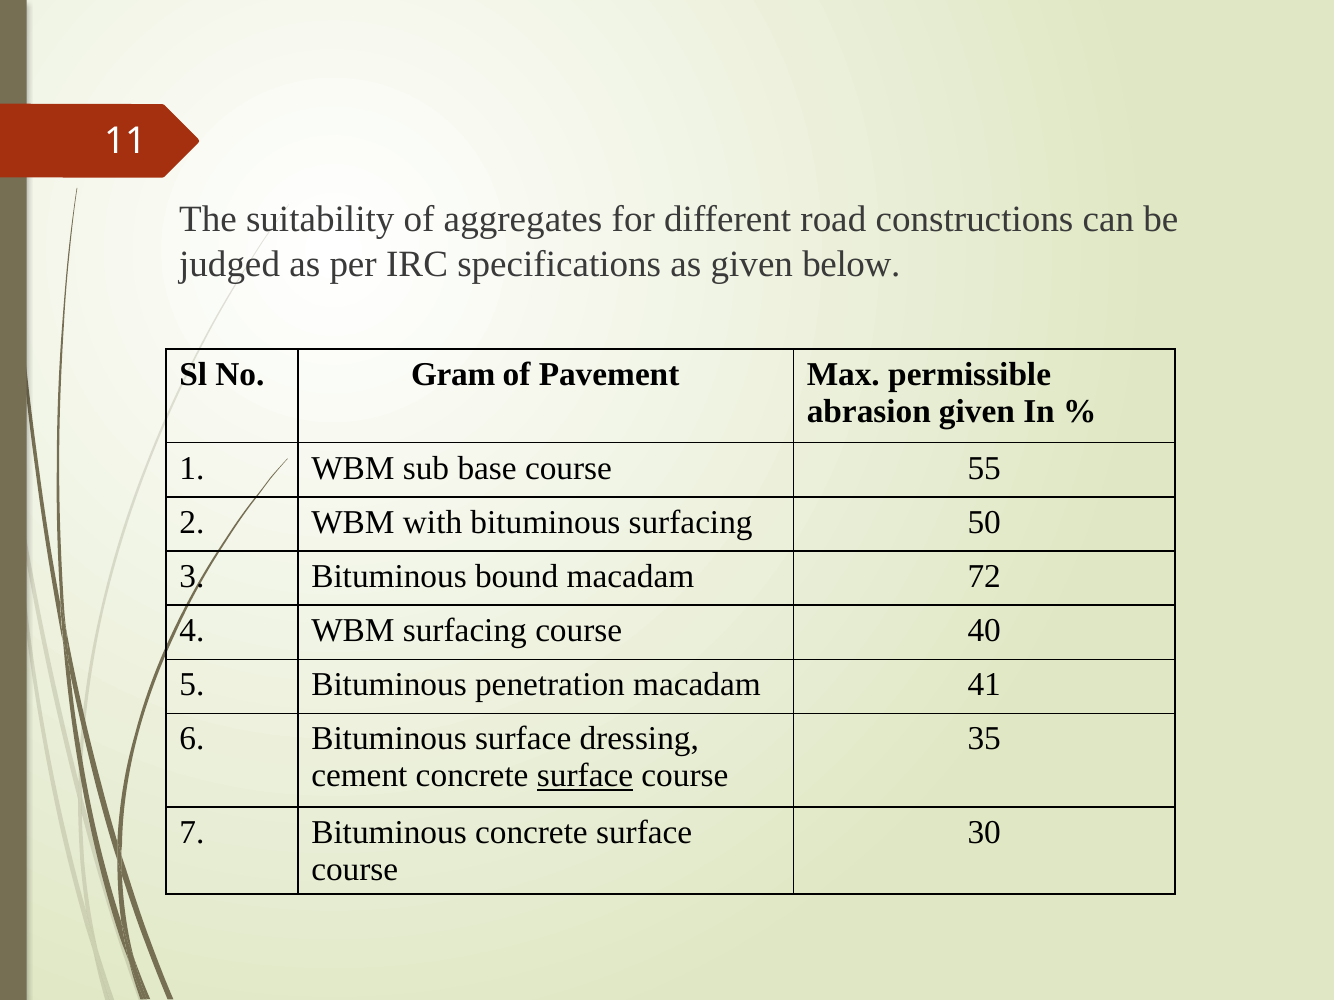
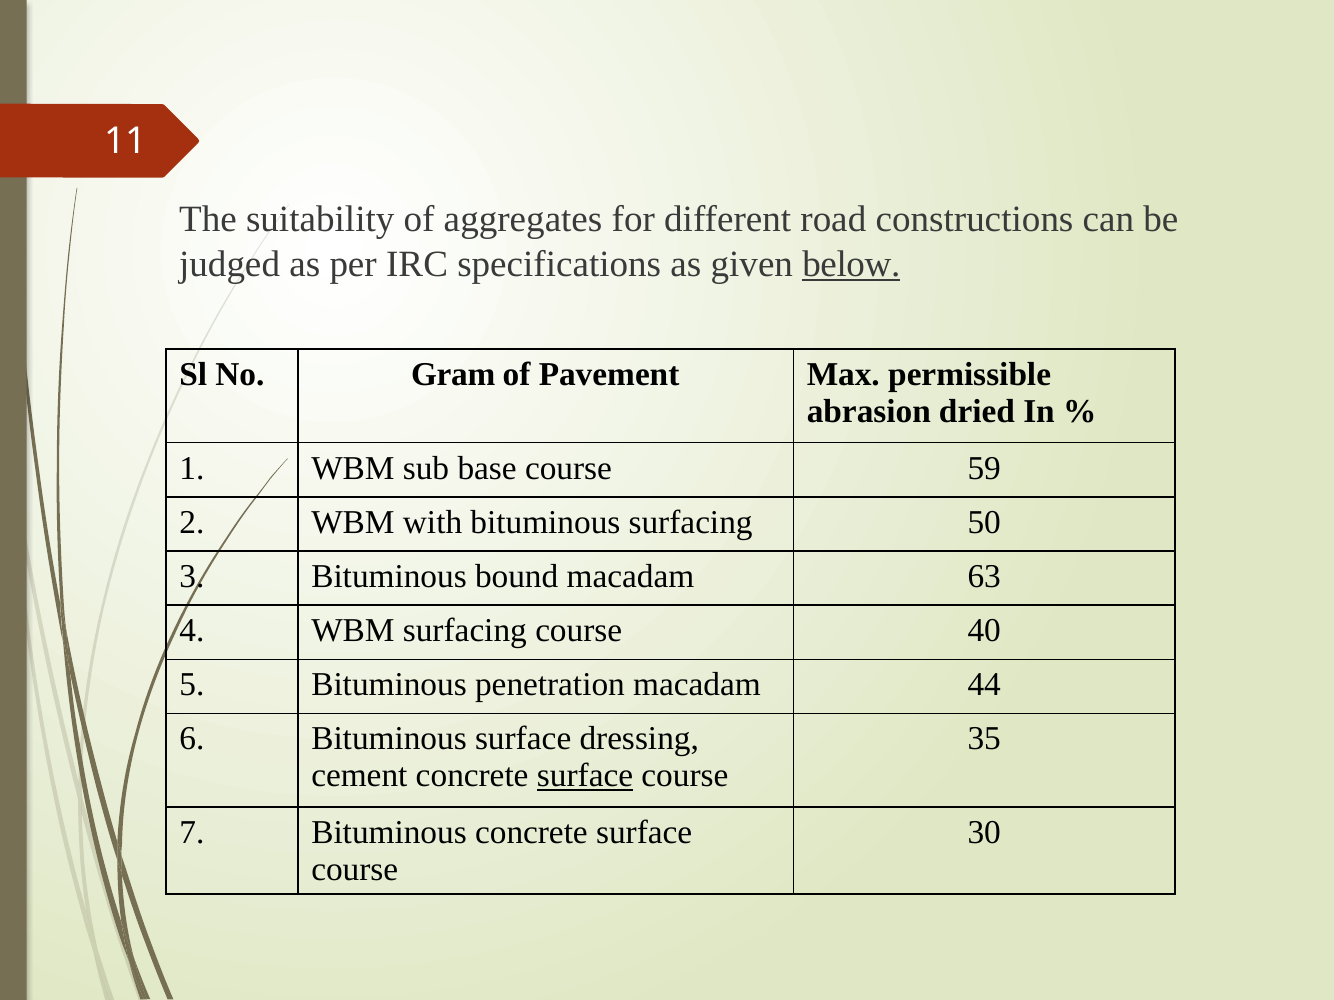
below underline: none -> present (851, 264)
abrasion given: given -> dried (977, 412)
55: 55 -> 59 (984, 468)
72: 72 -> 63 (984, 577)
41: 41 -> 44 (984, 685)
